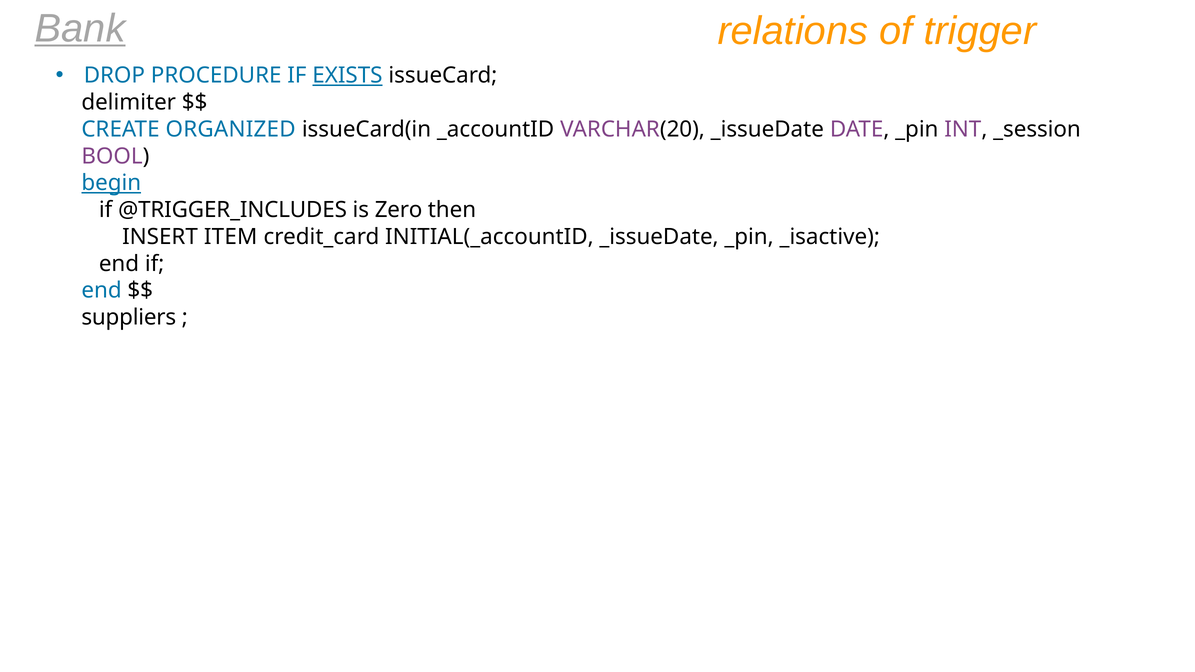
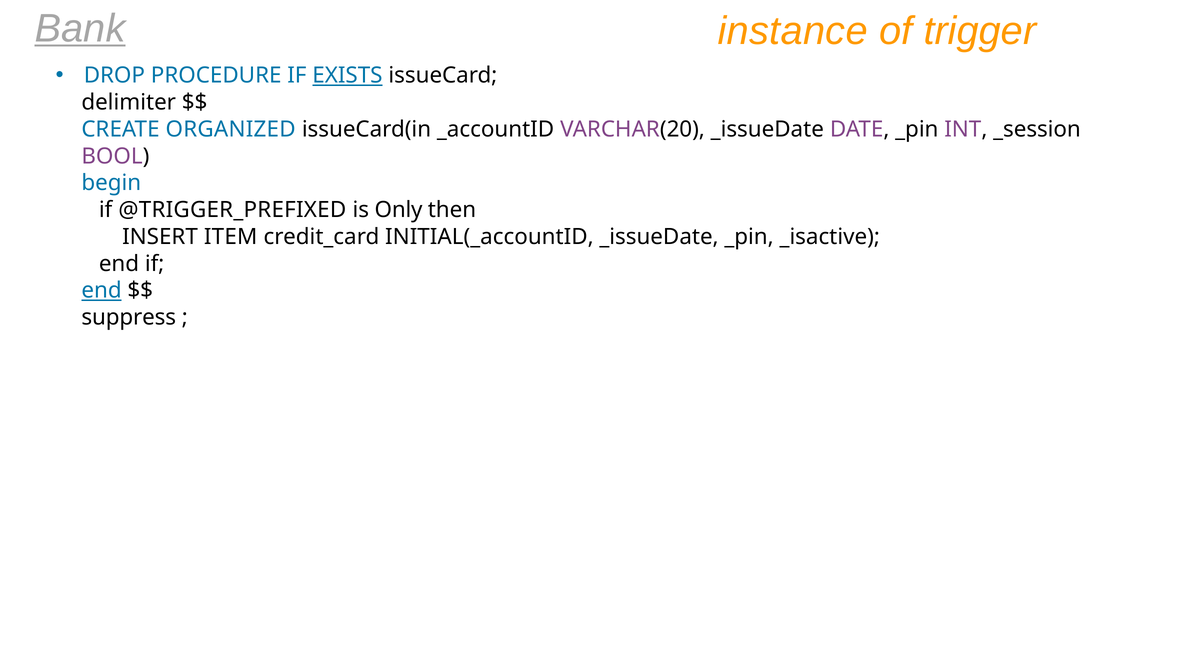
relations: relations -> instance (793, 31)
begin underline: present -> none (111, 183)
@TRIGGER_INCLUDES: @TRIGGER_INCLUDES -> @TRIGGER_PREFIXED (232, 210)
Zero: Zero -> Only (399, 210)
end underline: none -> present (102, 291)
suppliers: suppliers -> suppress (129, 317)
